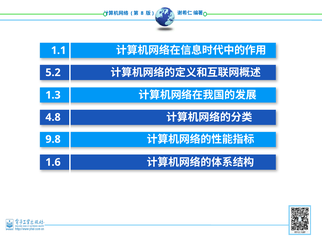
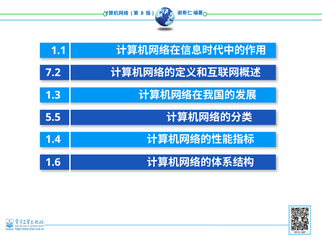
5.2: 5.2 -> 7.2 (53, 73)
4.8: 4.8 -> 5.5 (53, 117)
9.8: 9.8 -> 1.4 (53, 140)
